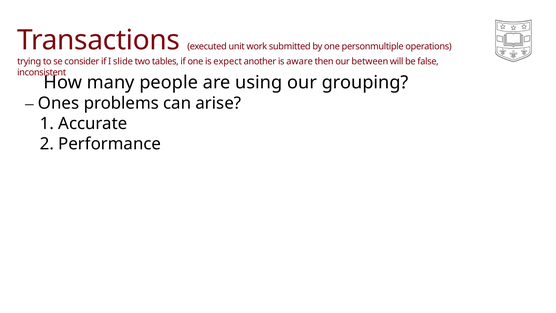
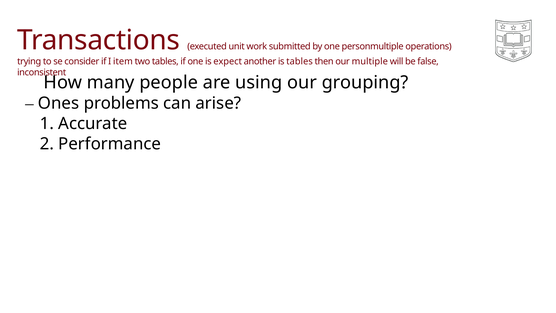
slide: slide -> item (123, 61)
is aware: aware -> tables (300, 61)
between: between -> multiple (370, 61)
